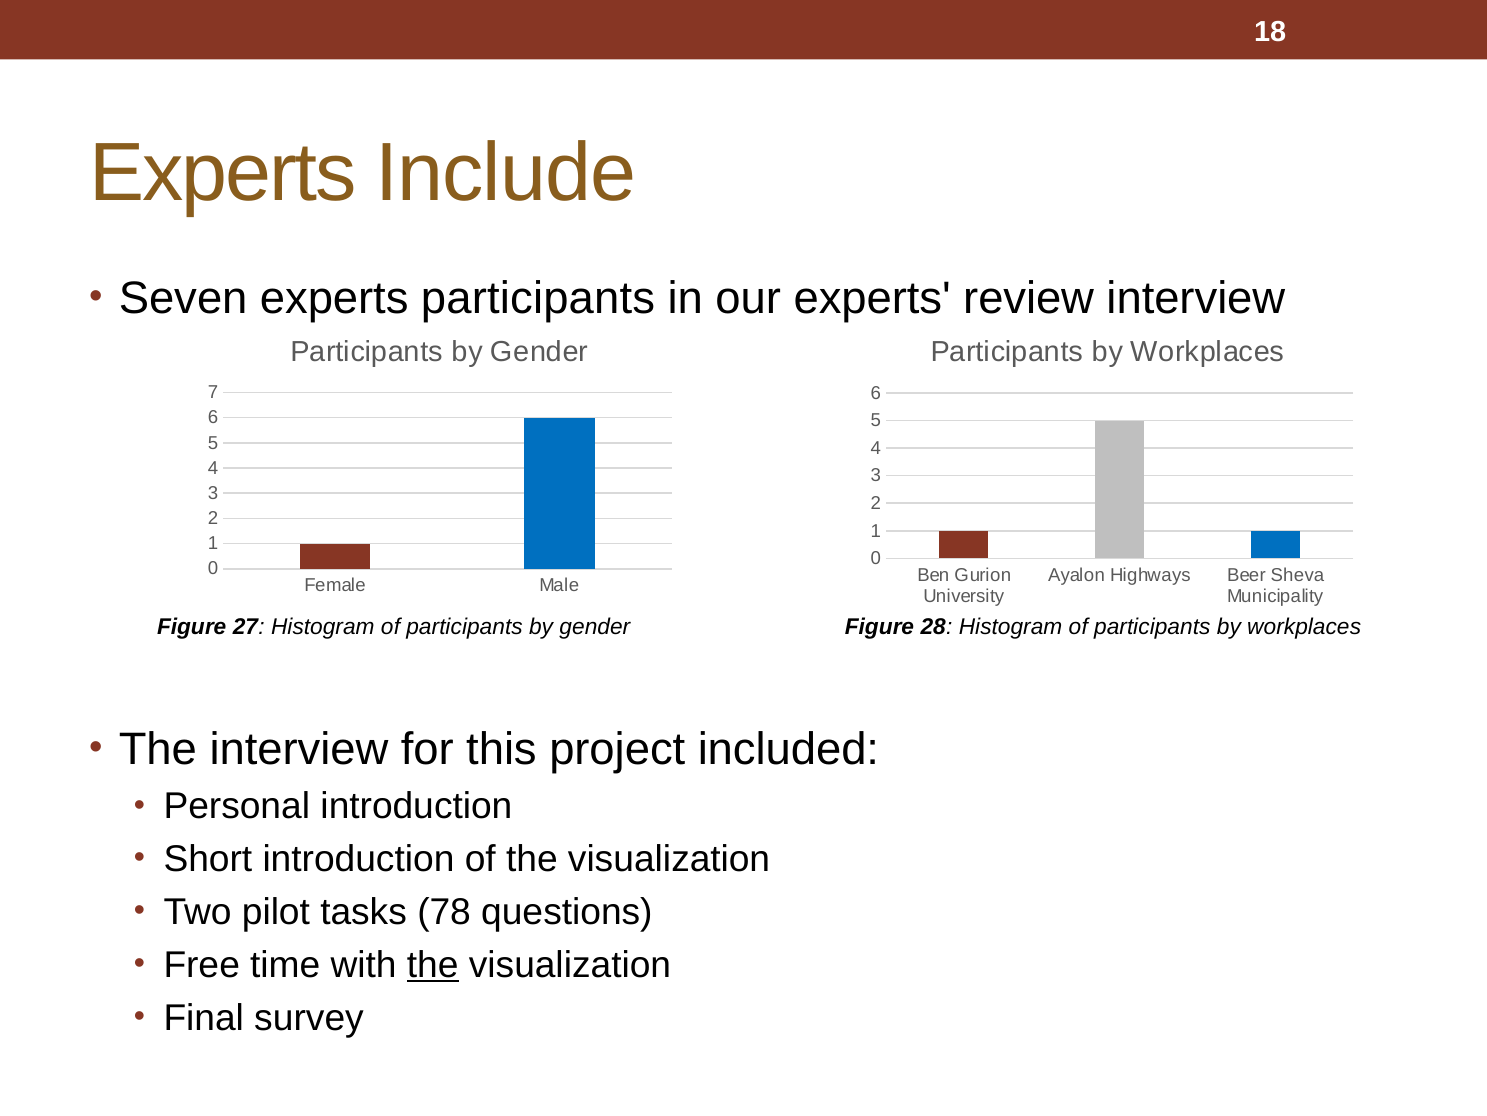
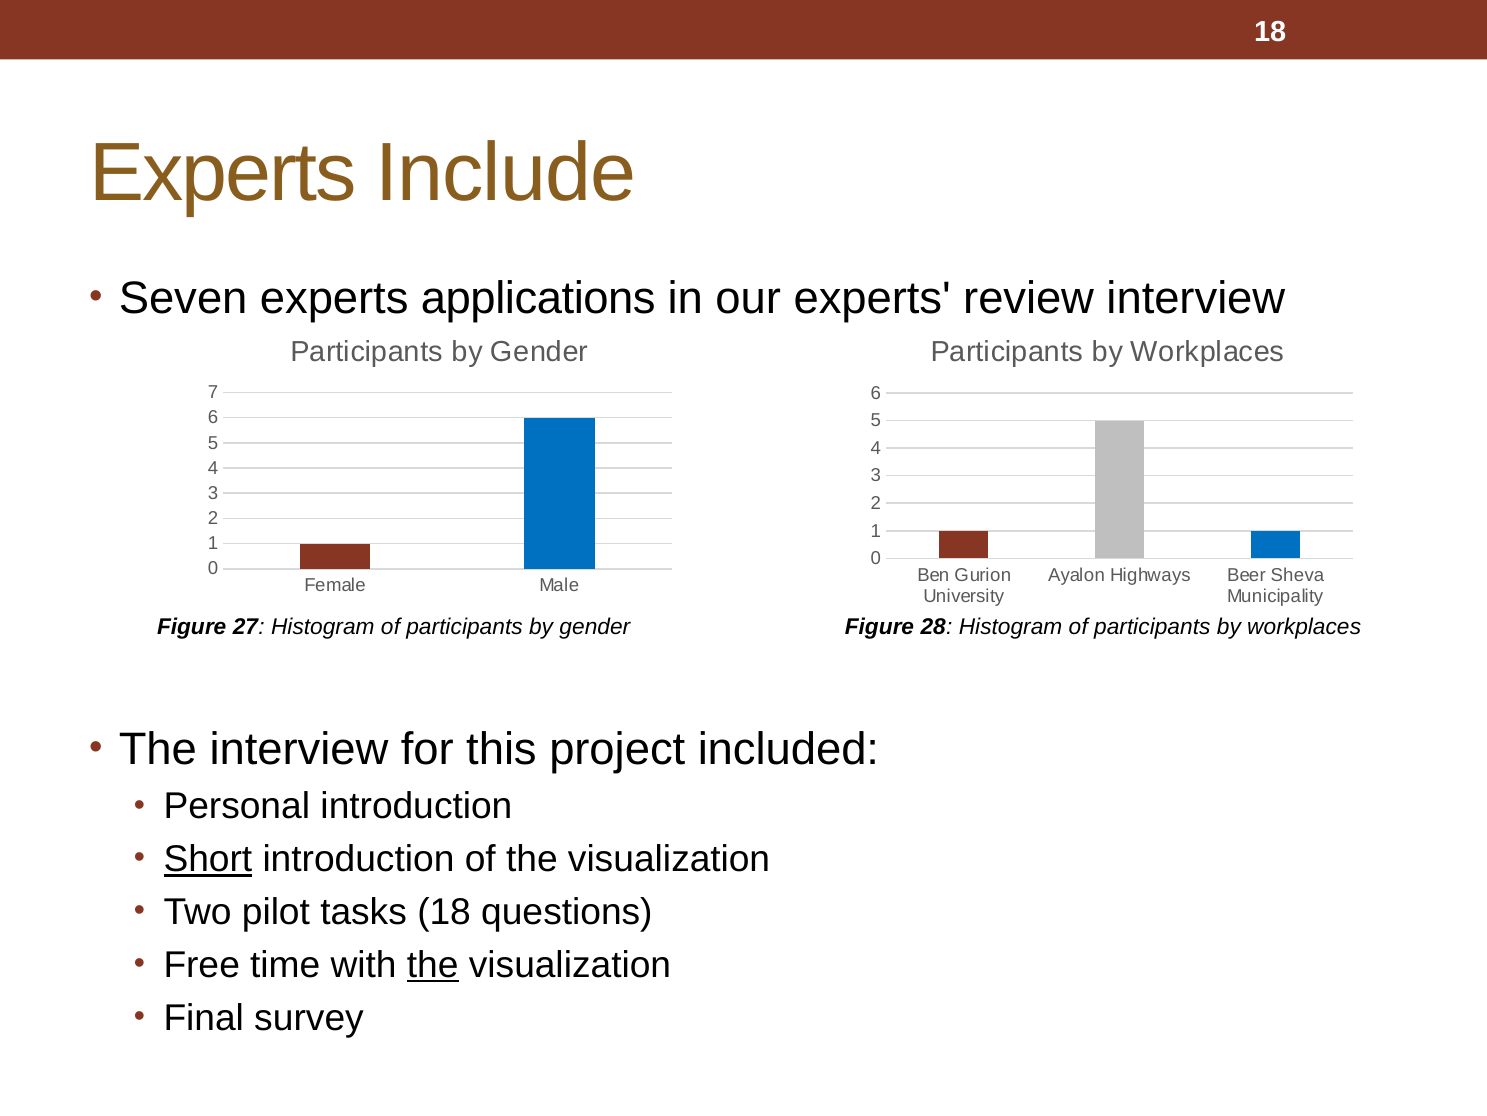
experts participants: participants -> applications (538, 298)
Short underline: none -> present (208, 859)
tasks 78: 78 -> 18 (444, 912)
